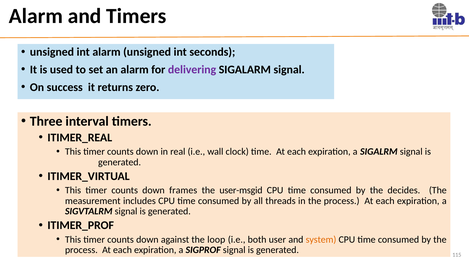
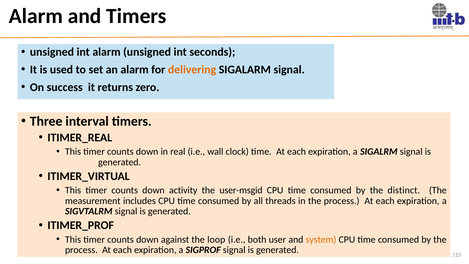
delivering colour: purple -> orange (192, 70)
frames: frames -> activity (183, 190)
decides: decides -> distinct (404, 190)
